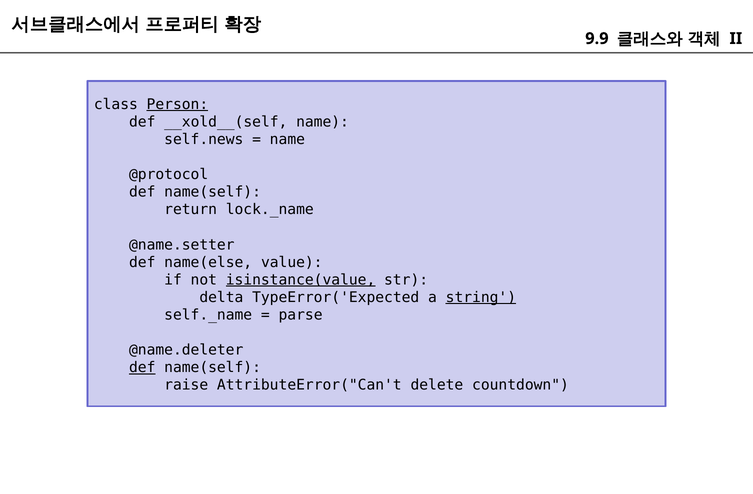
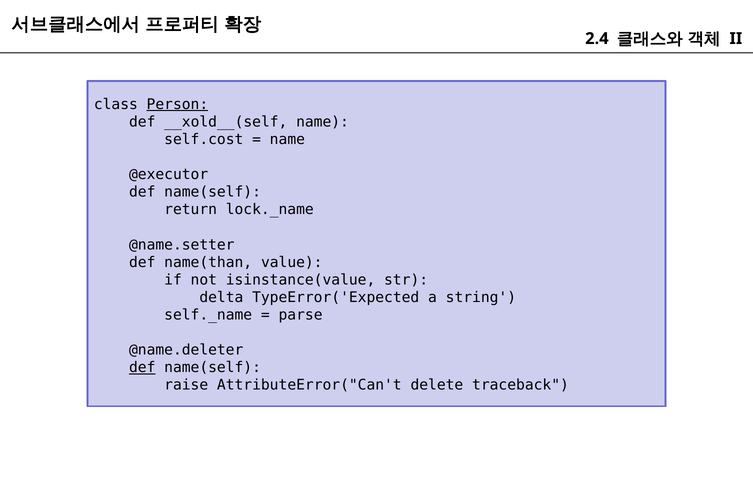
9.9: 9.9 -> 2.4 (597, 39)
self.news: self.news -> self.cost (204, 140)
@protocol: @protocol -> @executor (169, 175)
name(else: name(else -> name(than (208, 263)
isinstance(value underline: present -> none (301, 280)
string underline: present -> none (481, 298)
countdown: countdown -> traceback (520, 386)
